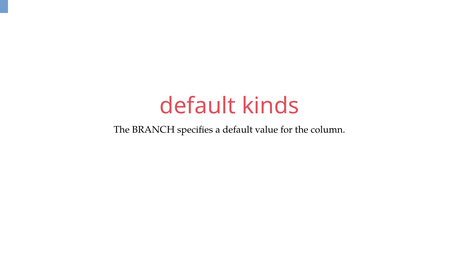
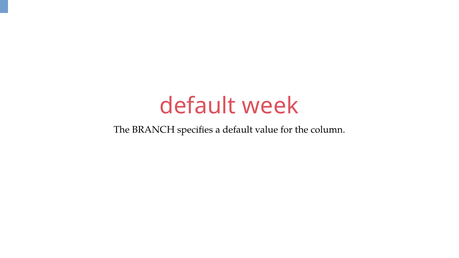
kinds: kinds -> week (270, 106)
